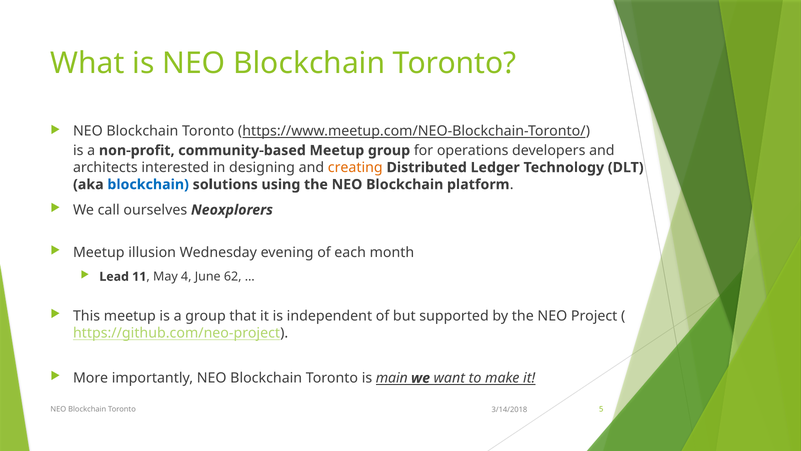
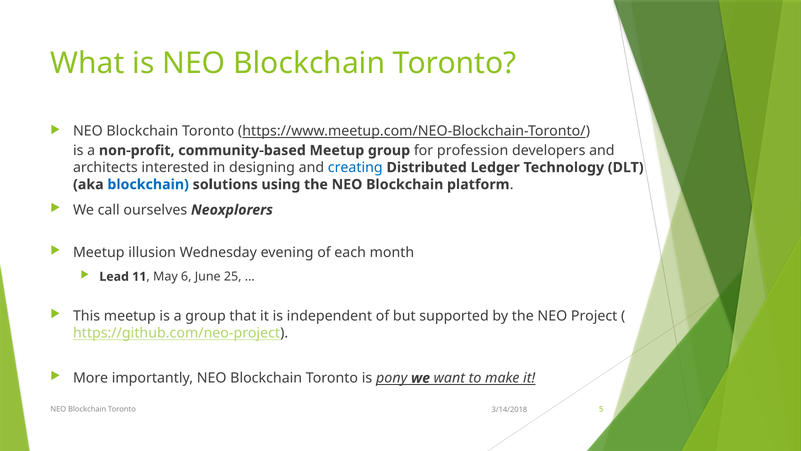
operations: operations -> profession (473, 150)
creating colour: orange -> blue (355, 167)
4: 4 -> 6 (186, 276)
62: 62 -> 25 (233, 276)
main: main -> pony (392, 378)
